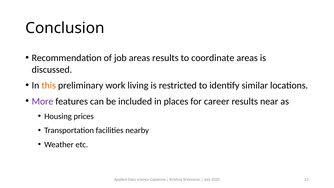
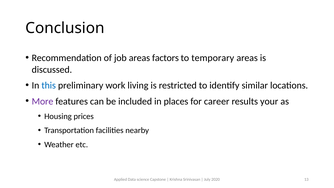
areas results: results -> factors (165, 58)
coordinate: coordinate -> temporary (213, 58)
this colour: orange -> blue (49, 85)
near: near -> your (269, 101)
